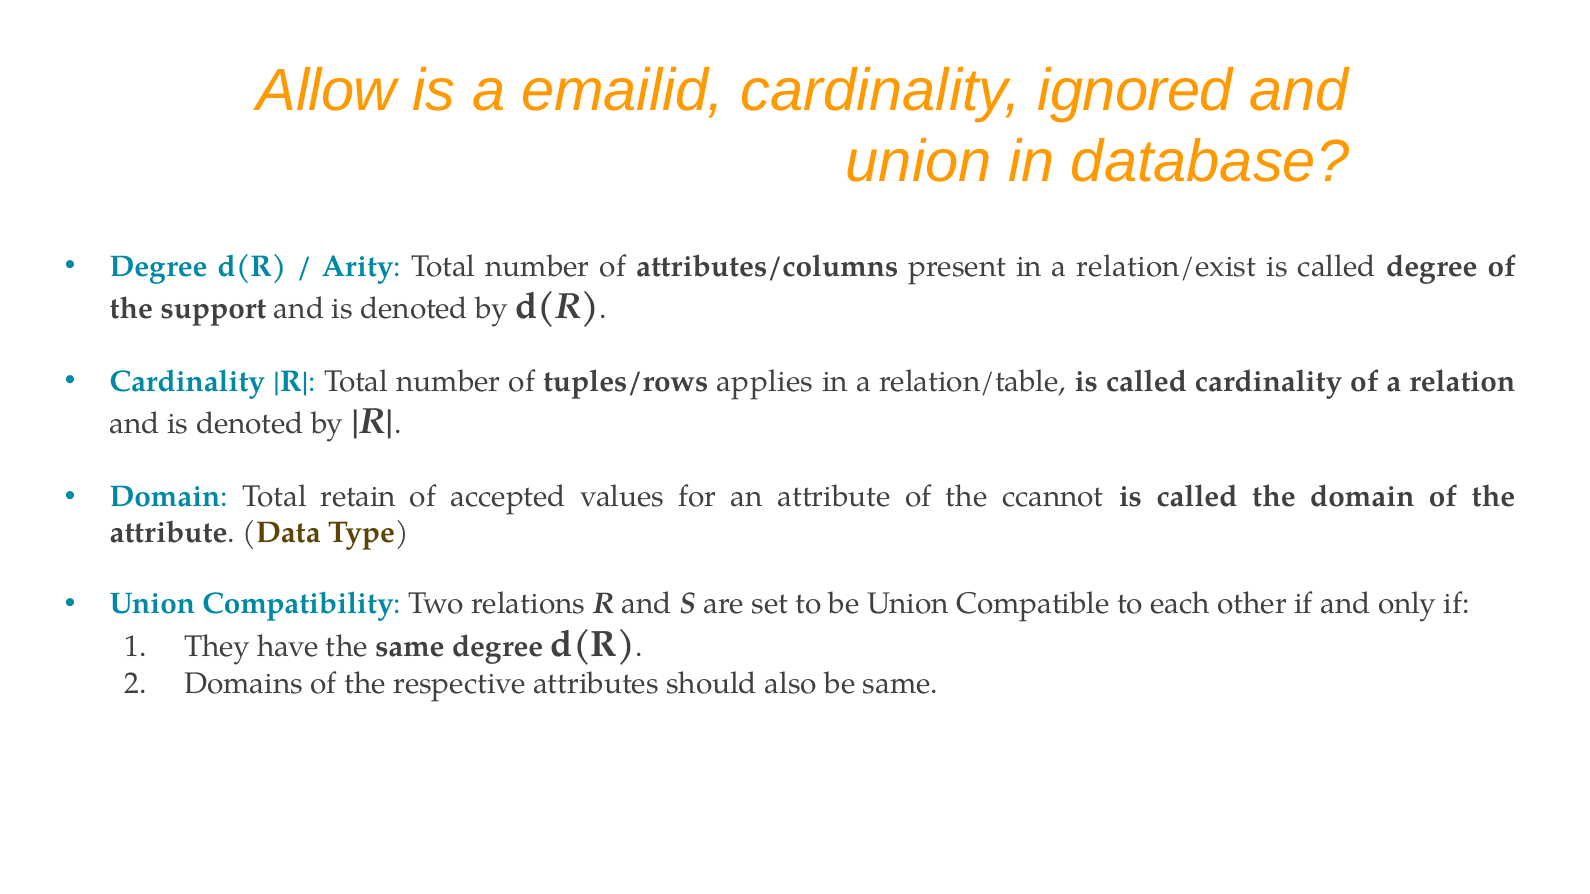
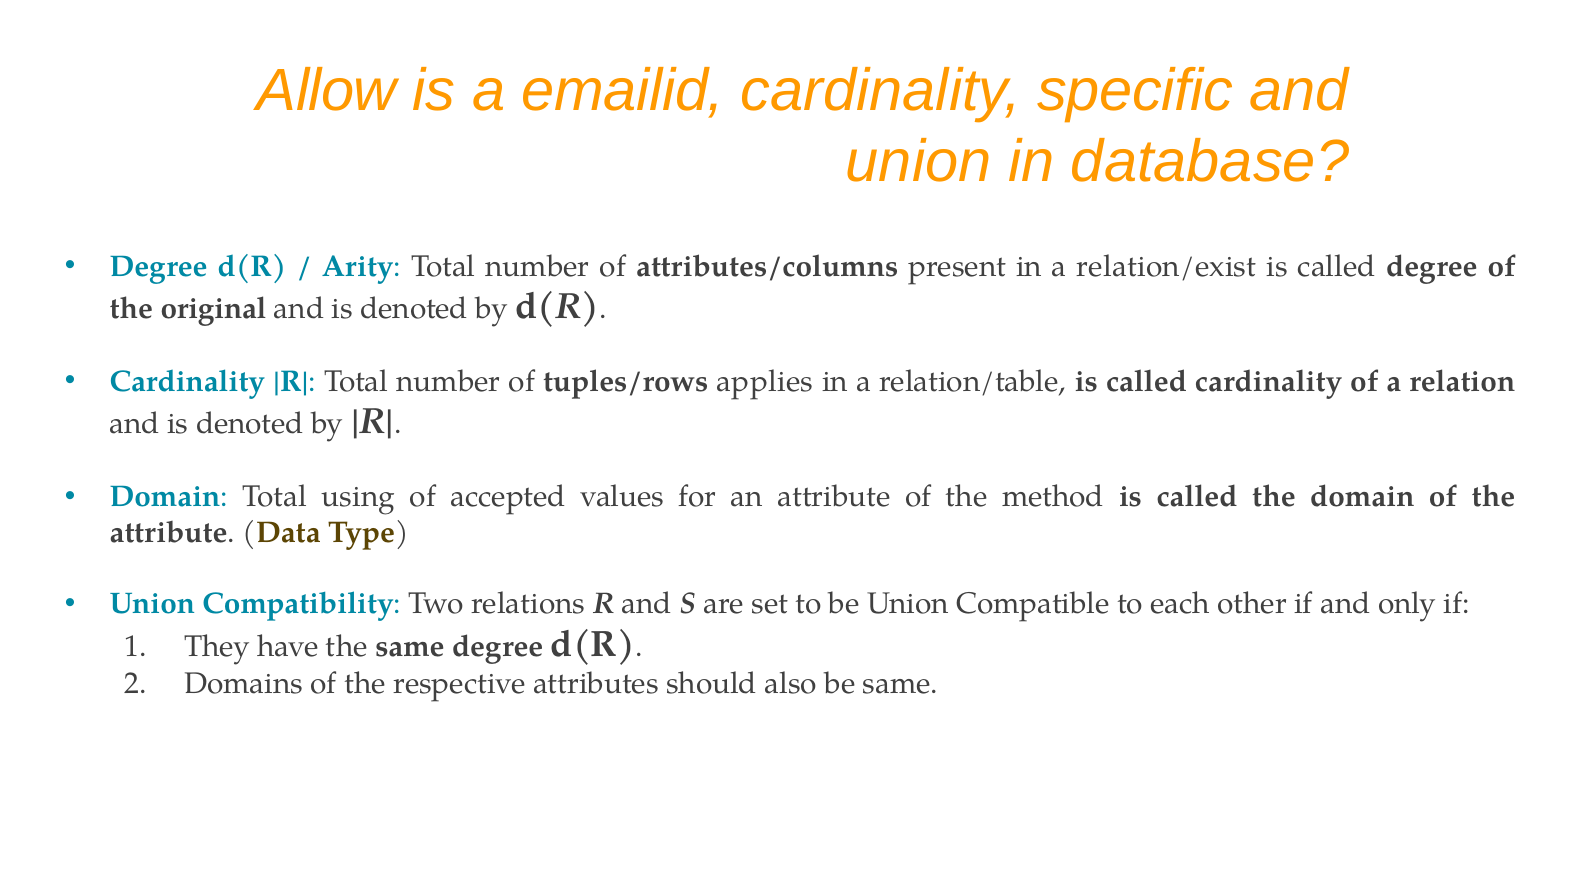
ignored: ignored -> specific (1135, 91)
support: support -> original (214, 309)
retain: retain -> using (358, 497)
ccannot: ccannot -> method (1053, 497)
